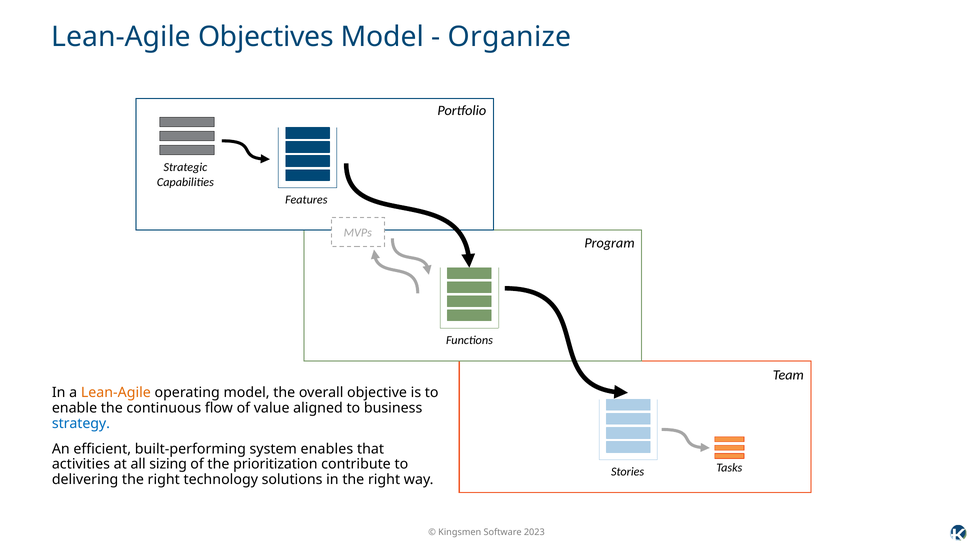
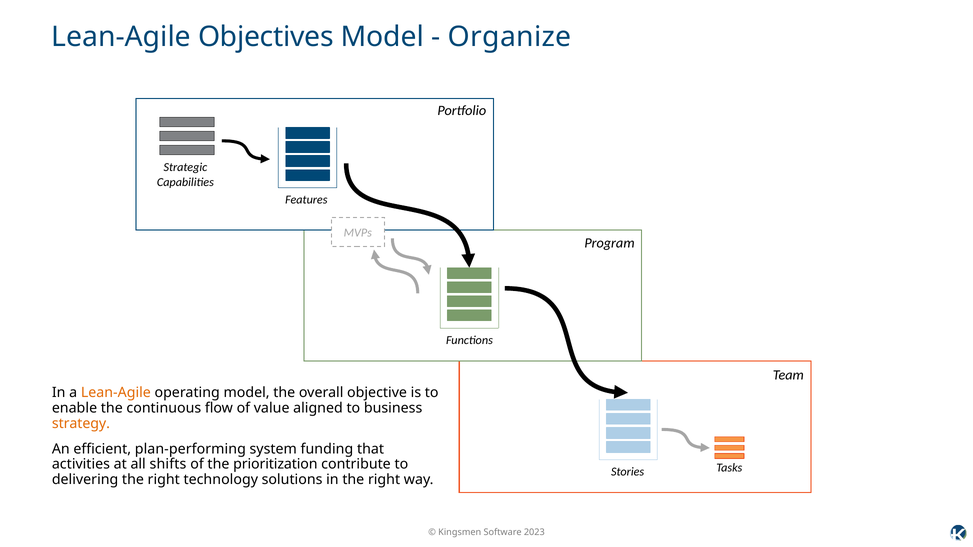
strategy colour: blue -> orange (81, 424)
built-performing: built-performing -> plan-performing (190, 449)
enables: enables -> funding (327, 449)
sizing: sizing -> shifts (168, 465)
